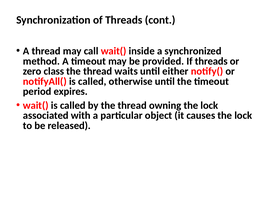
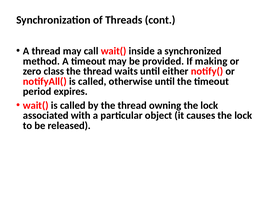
If threads: threads -> making (211, 61)
